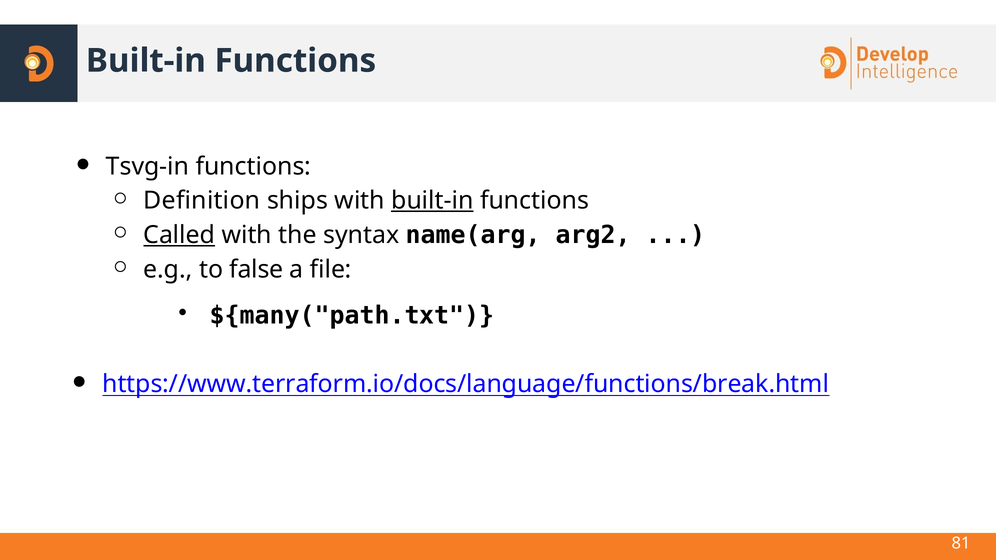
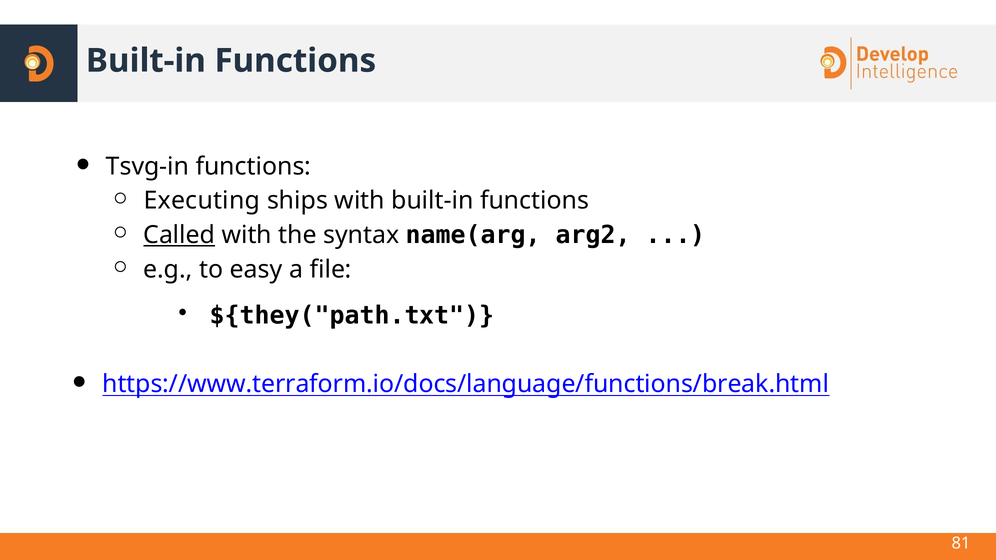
Definition: Definition -> Executing (202, 201)
built-in underline: present -> none (432, 201)
false: false -> easy (256, 270)
${many("path.txt: ${many("path.txt -> ${they("path.txt (352, 316)
